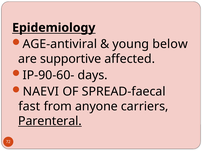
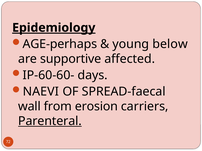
Epidemiology underline: none -> present (54, 28)
AGE-antiviral: AGE-antiviral -> AGE-perhaps (60, 44)
IP-90-60-: IP-90-60- -> IP-60-60- (49, 75)
fast: fast -> wall (29, 107)
anyone: anyone -> erosion (96, 107)
